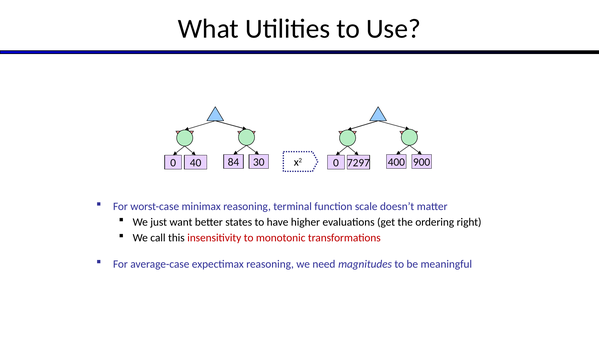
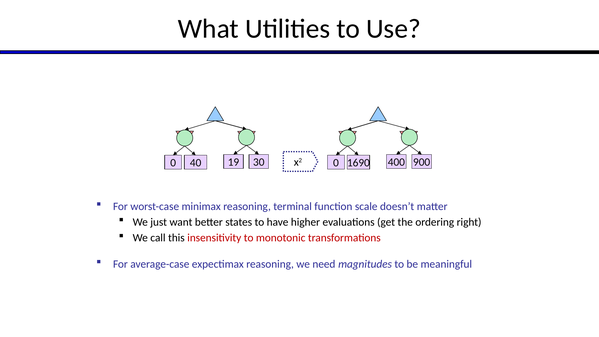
84: 84 -> 19 (233, 162)
7297: 7297 -> 1690 (358, 163)
